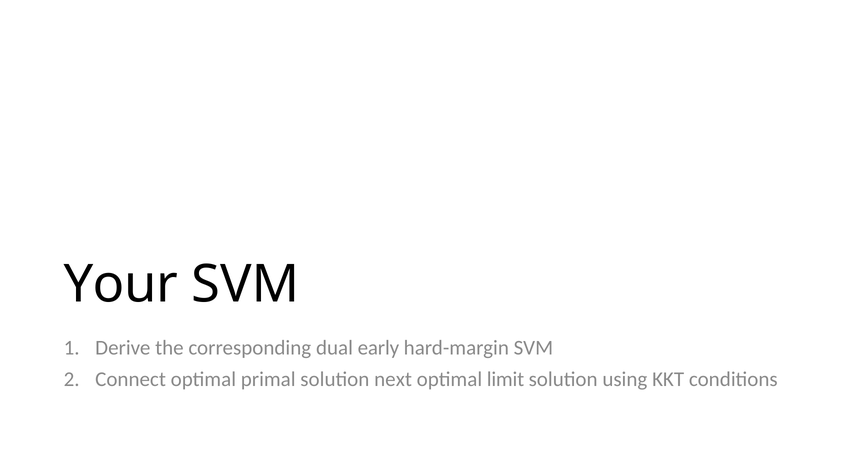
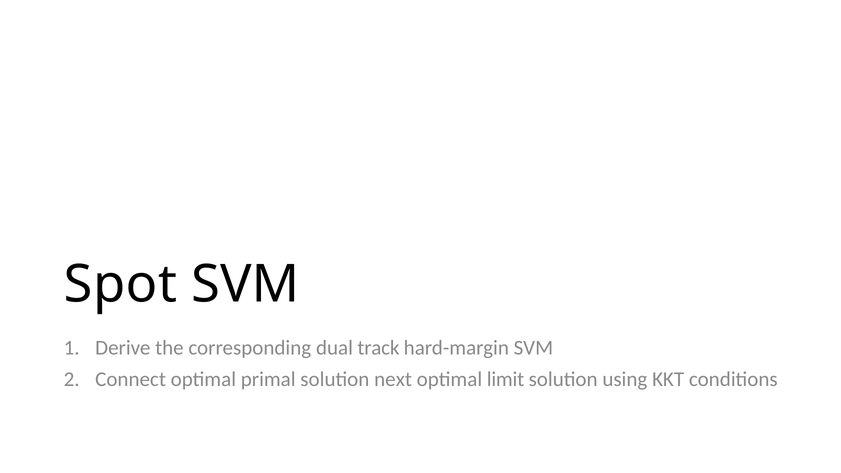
Your: Your -> Spot (120, 285)
early: early -> track (378, 348)
